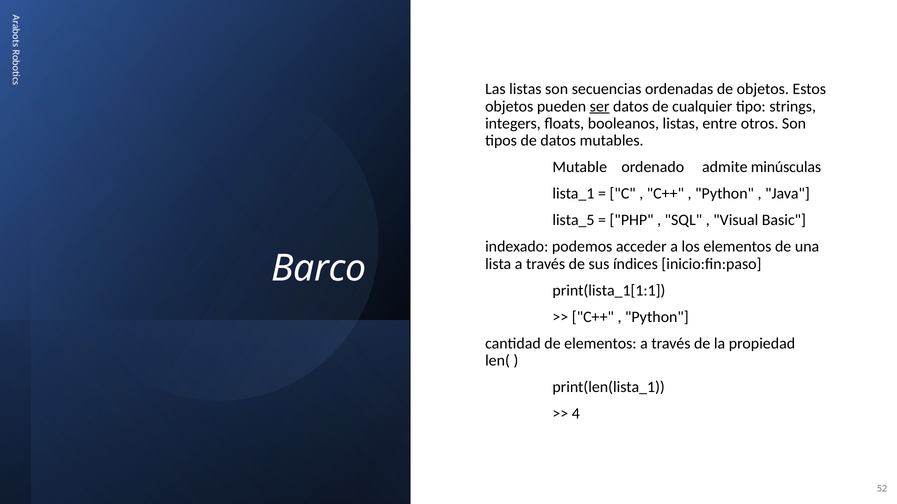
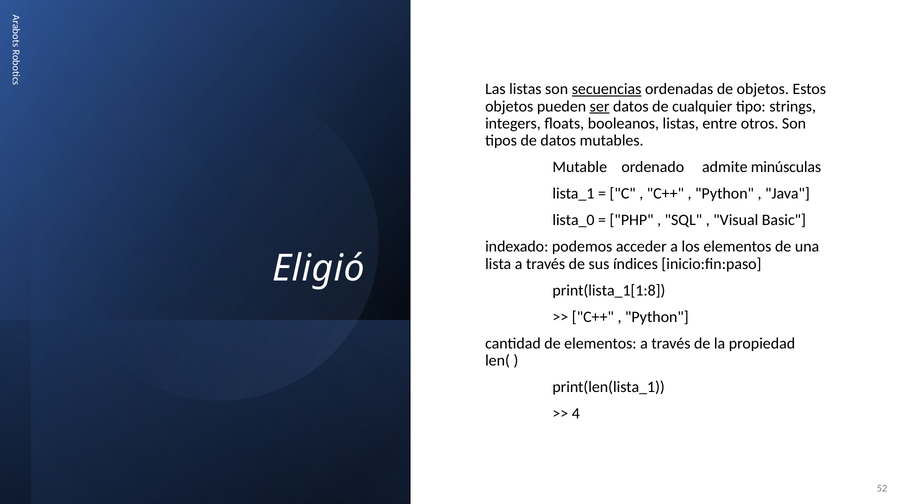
secuencias underline: none -> present (607, 89)
lista_5: lista_5 -> lista_0 (573, 220)
Barco: Barco -> Eligió (318, 269)
print(lista_1[1:1: print(lista_1[1:1 -> print(lista_1[1:8 (609, 291)
